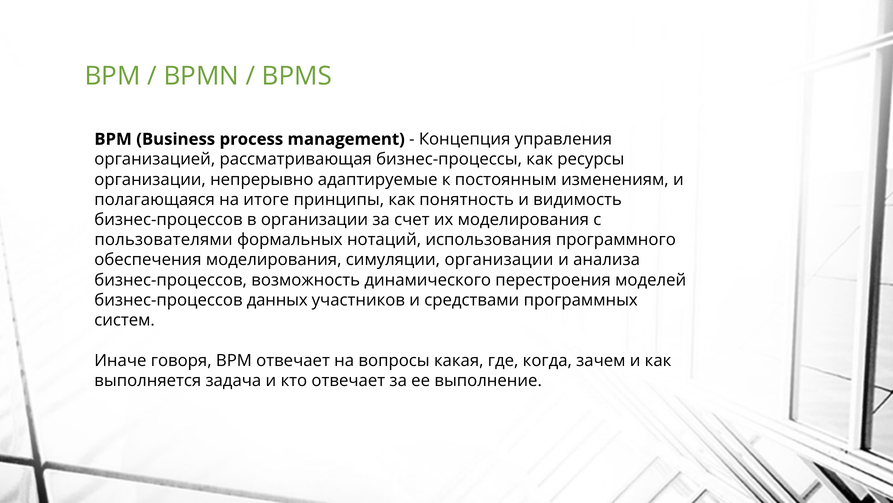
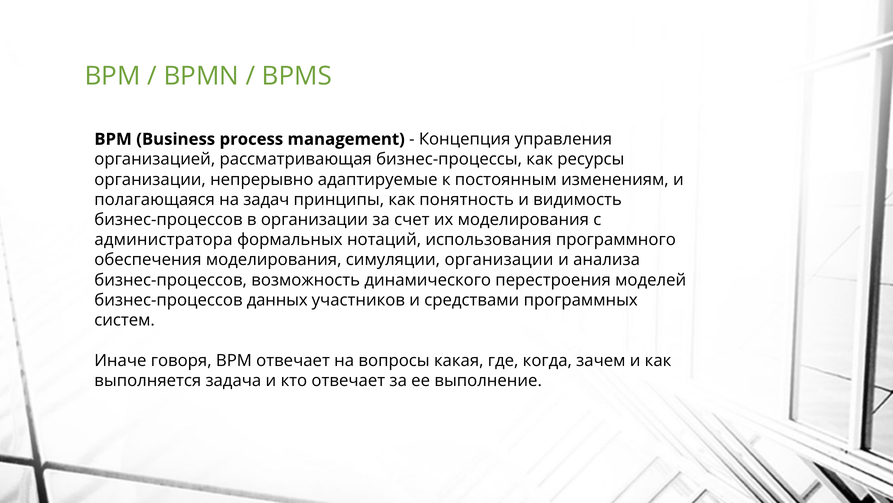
итоге: итоге -> задач (266, 199)
пользователями: пользователями -> администратора (163, 240)
